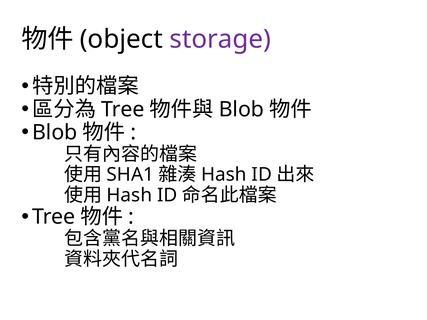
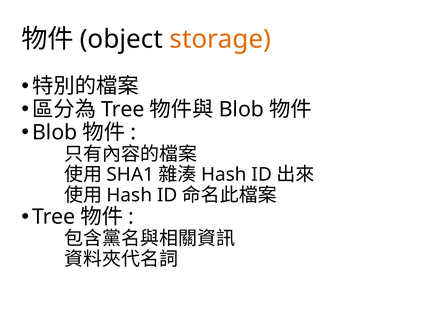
storage colour: purple -> orange (220, 39)
